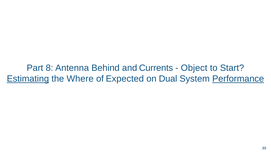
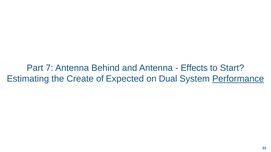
8: 8 -> 7 (49, 68)
and Currents: Currents -> Antenna (156, 68)
Object: Object -> Effects (194, 68)
Estimating underline: present -> none (28, 79)
Where: Where -> Create (80, 79)
